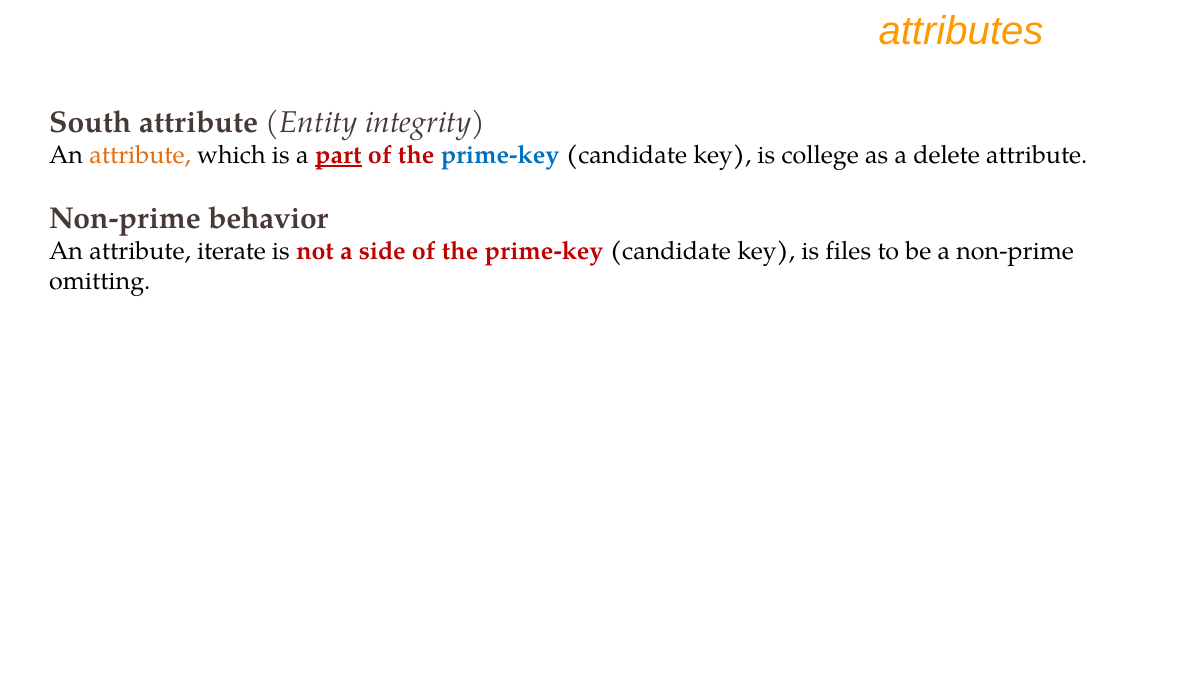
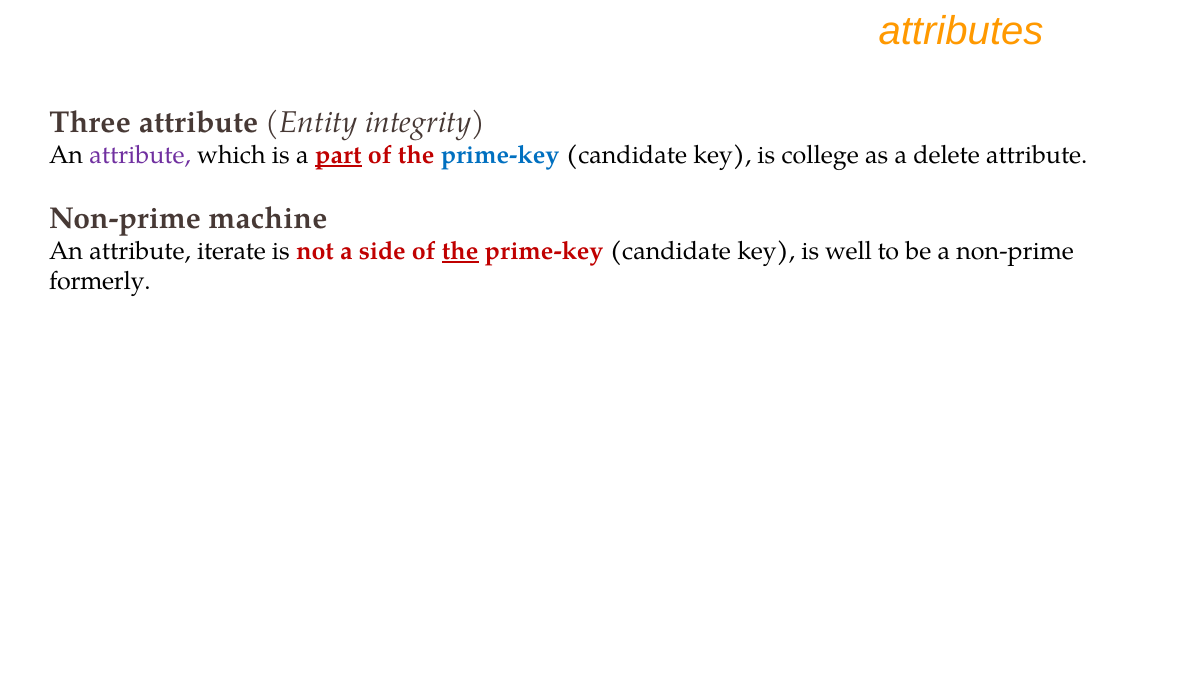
South: South -> Three (90, 122)
attribute colour: orange -> purple (140, 155)
behavior: behavior -> machine (268, 219)
the underline: none -> present (460, 251)
files: files -> well (848, 251)
omitting: omitting -> formerly (100, 281)
